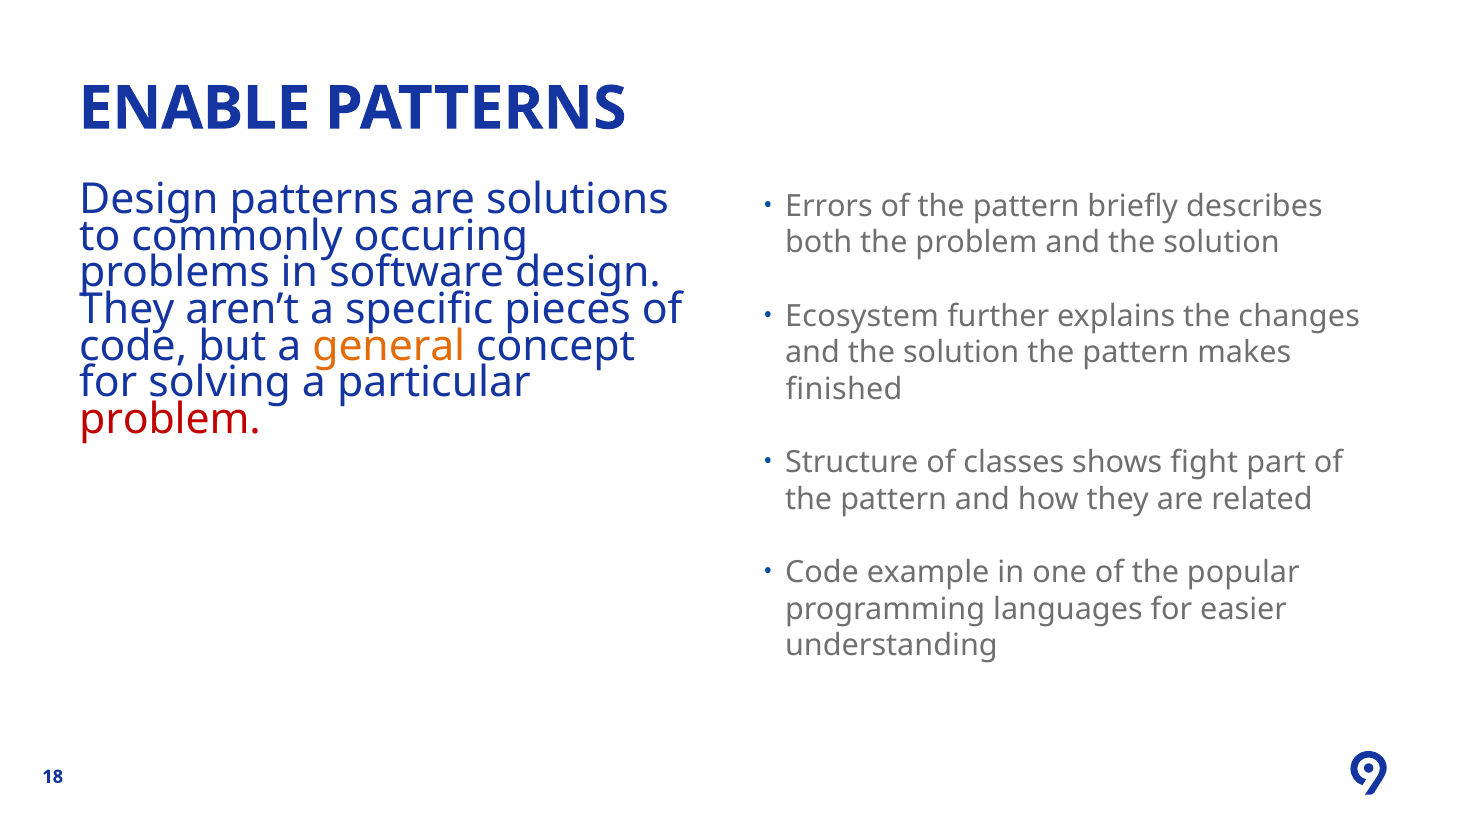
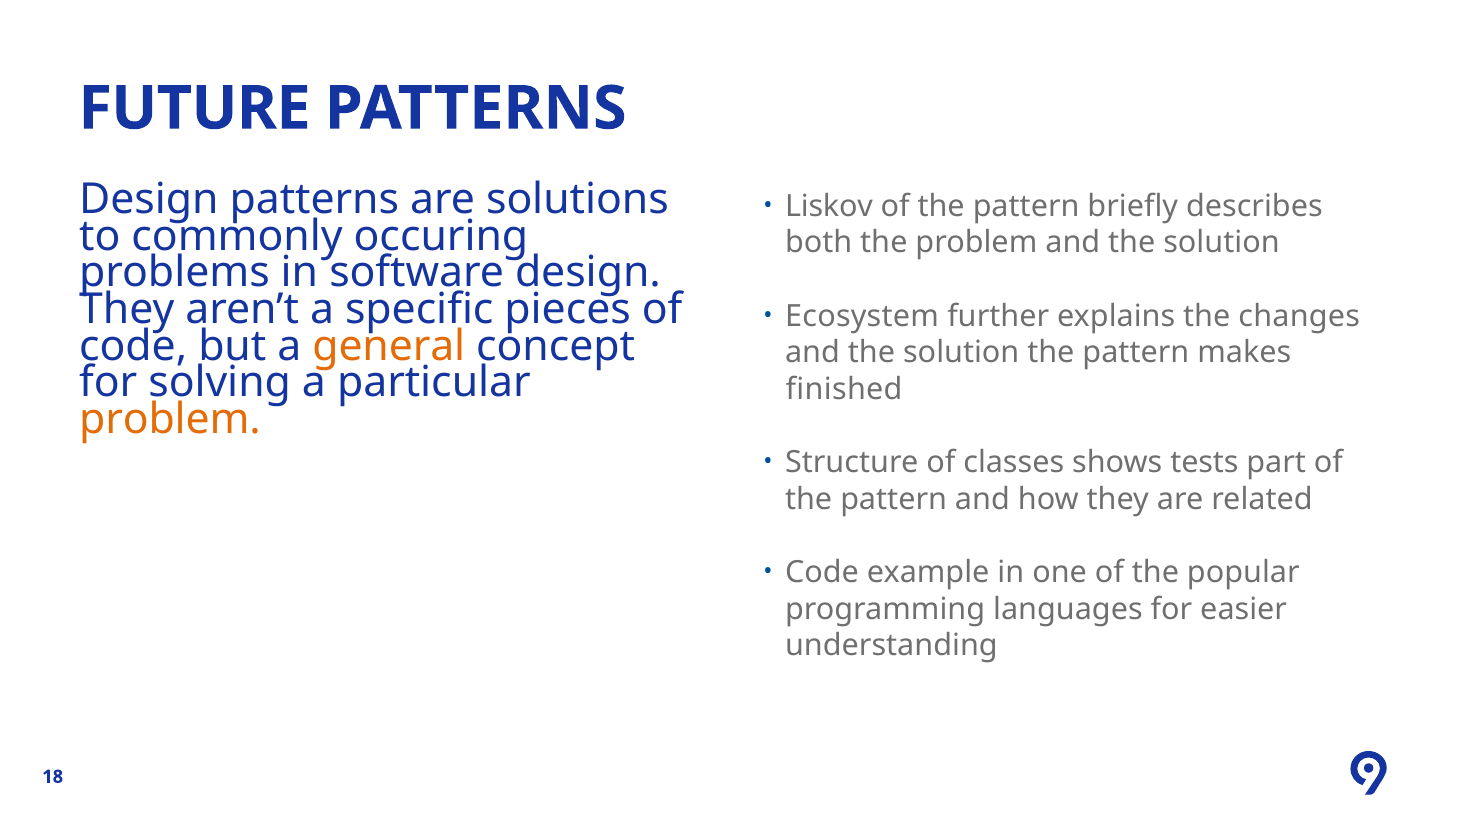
ENABLE: ENABLE -> FUTURE (194, 109)
Errors: Errors -> Liskov (829, 206)
problem colour: red -> orange (170, 420)
fight: fight -> tests (1204, 463)
